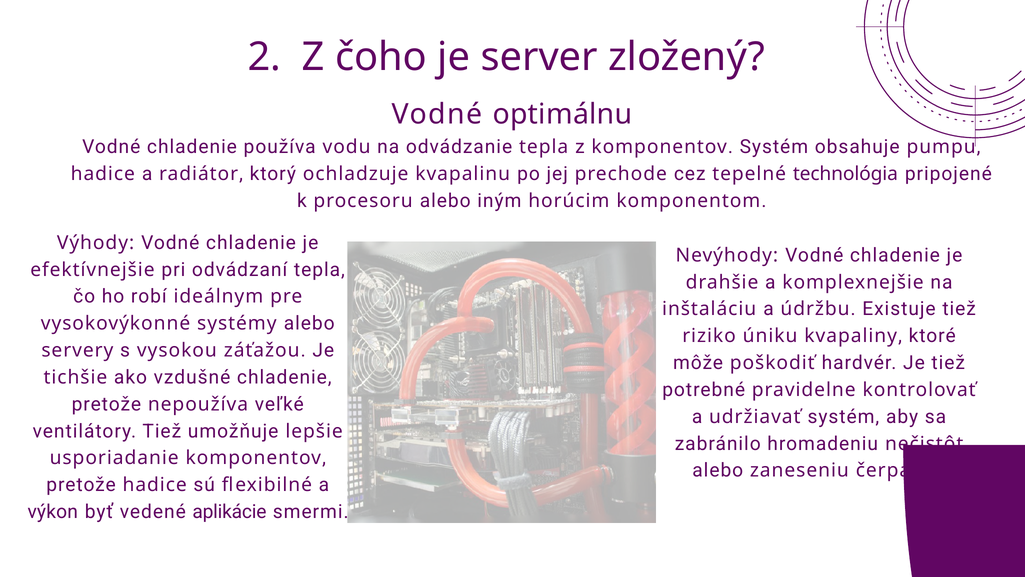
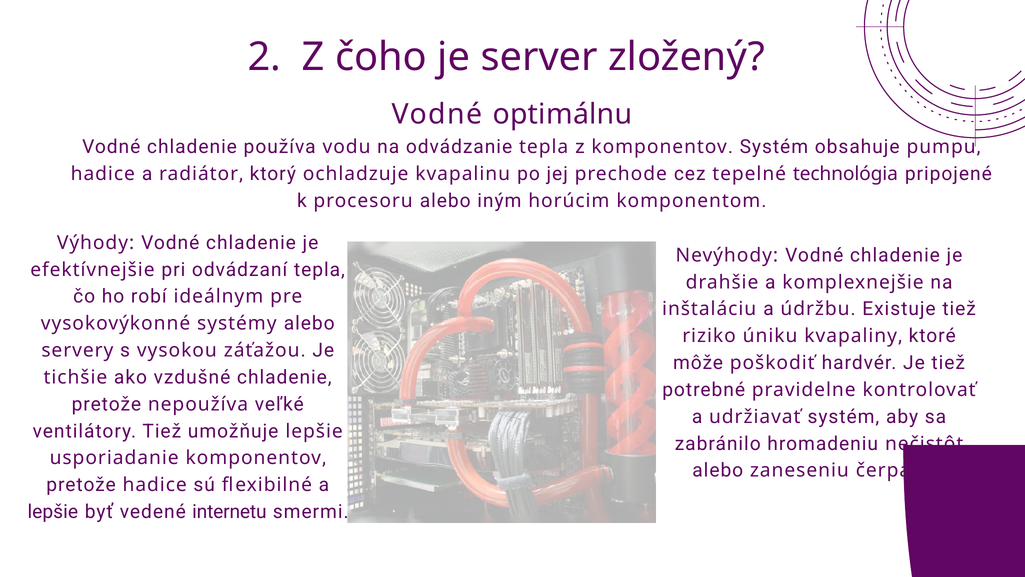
výkon: výkon -> lepšie (53, 512)
aplikácie: aplikácie -> internetu (229, 512)
